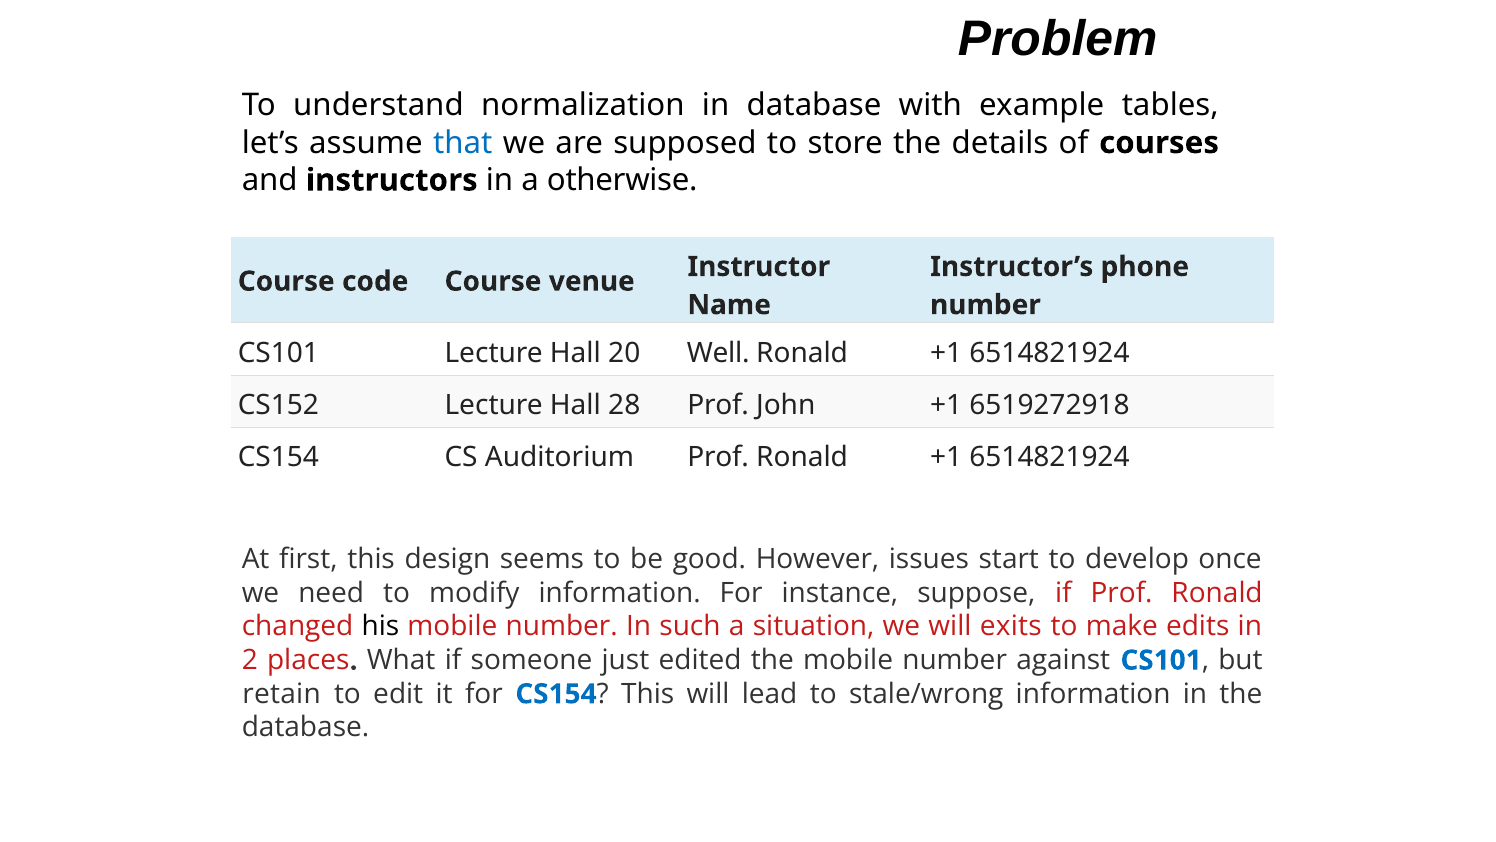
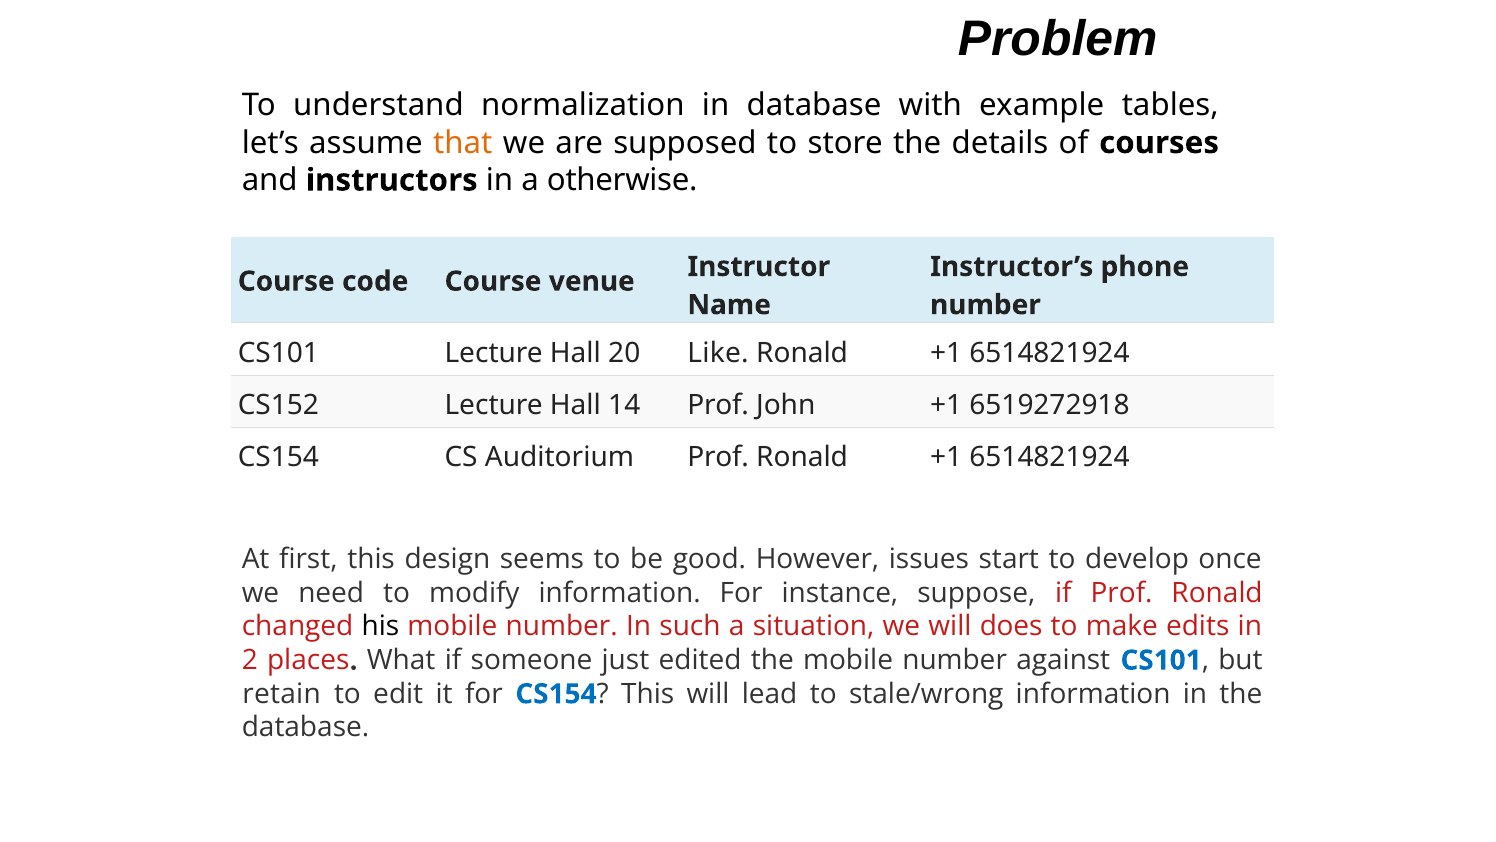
that colour: blue -> orange (463, 143)
Well: Well -> Like (718, 353)
28: 28 -> 14 (624, 405)
exits: exits -> does (1011, 626)
